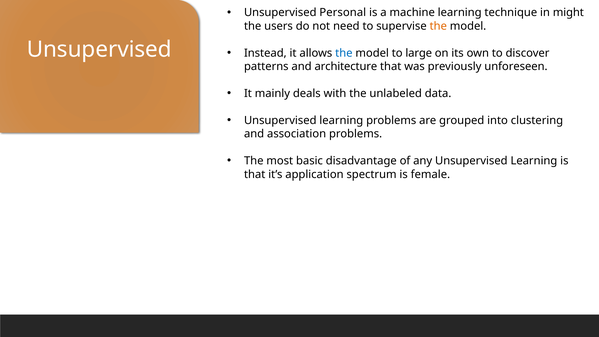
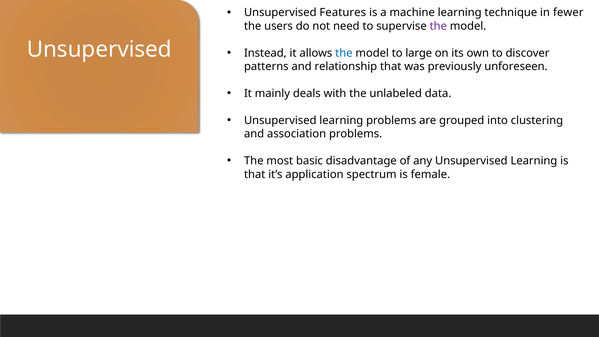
Personal: Personal -> Features (343, 13)
might: might -> fewer (568, 13)
the colour: orange -> purple (438, 26)
architecture: architecture -> relationship (346, 67)
